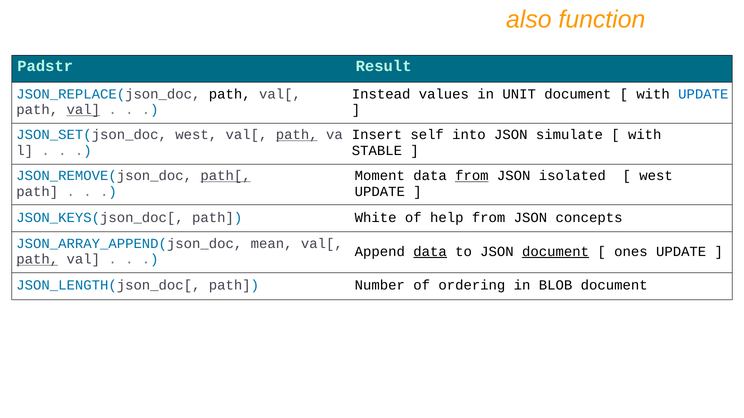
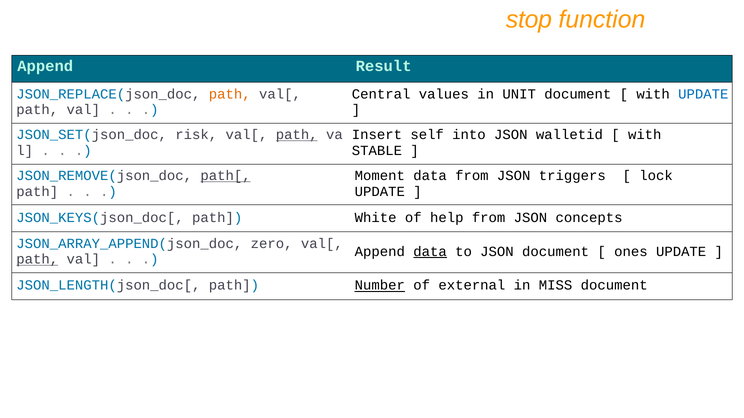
also: also -> stop (529, 19)
Padstr: Padstr -> Append (45, 66)
path colour: black -> orange (230, 94)
Instead: Instead -> Central (381, 94)
val underline: present -> none (83, 110)
west: west -> risk (196, 135)
simulate: simulate -> walletid (569, 135)
from underline: present -> none (472, 176)
isolated: isolated -> triggers (572, 176)
west: west -> lock (656, 176)
mean: mean -> zero (272, 244)
document underline: present -> none (556, 252)
Number underline: none -> present (380, 286)
ordering: ordering -> external (472, 286)
BLOB: BLOB -> MISS (556, 286)
